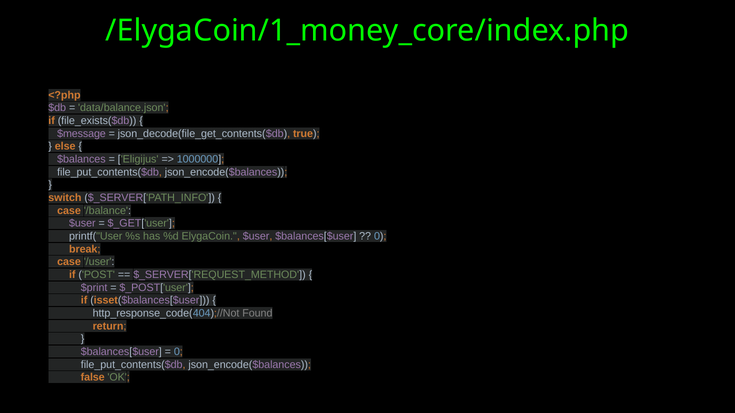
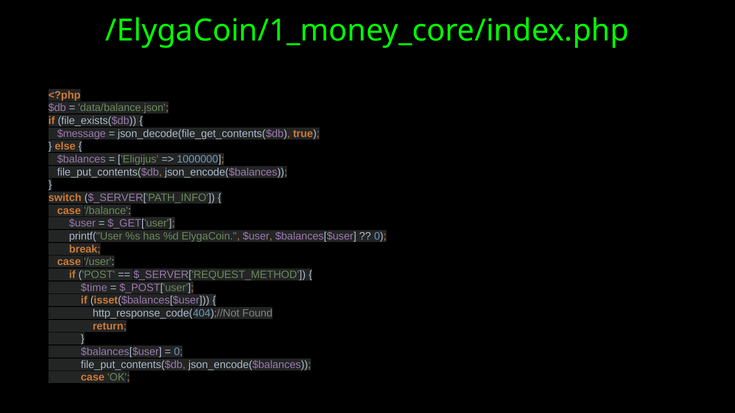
$print: $print -> $time (94, 288)
false: false -> case (93, 378)
